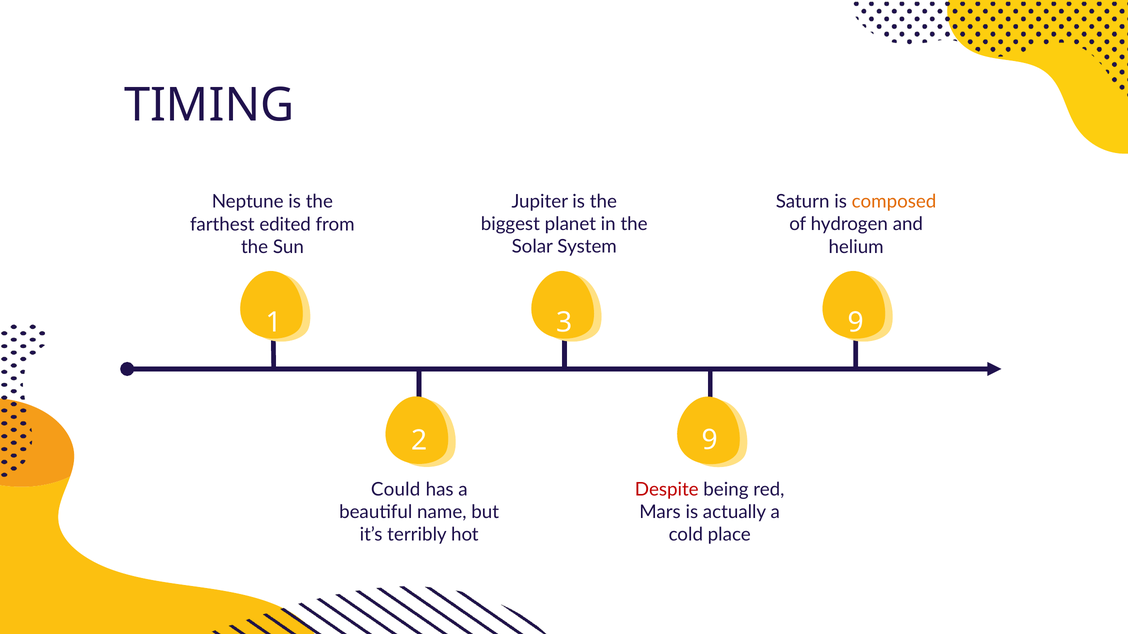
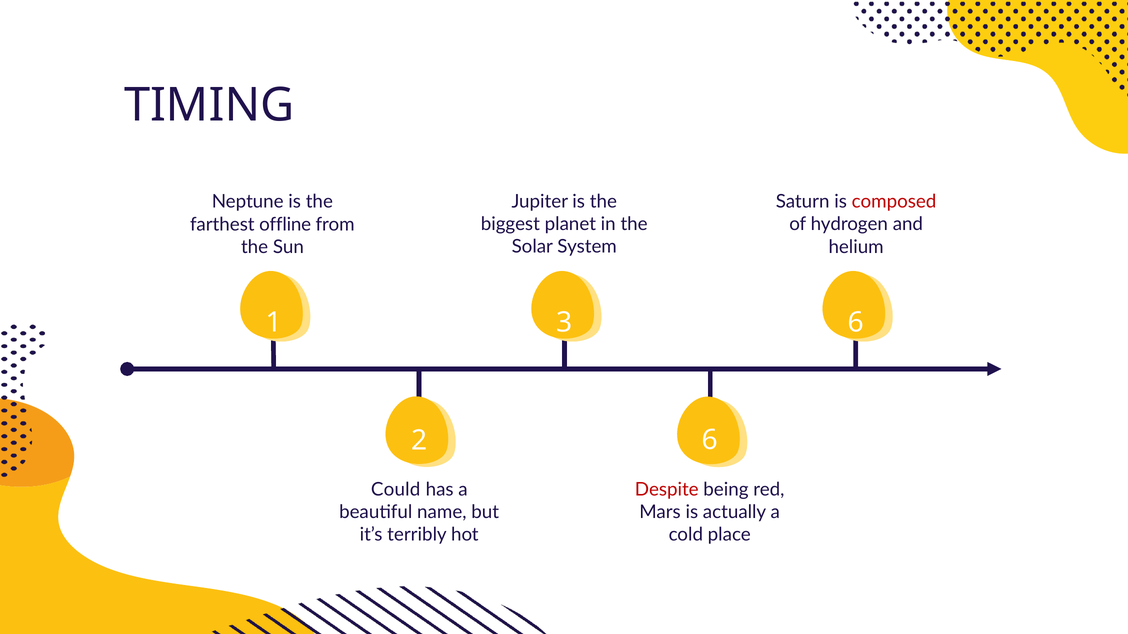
composed colour: orange -> red (894, 202)
edited: edited -> offline (285, 225)
3 9: 9 -> 6 (856, 323)
9: 9 -> 6 (710, 440)
